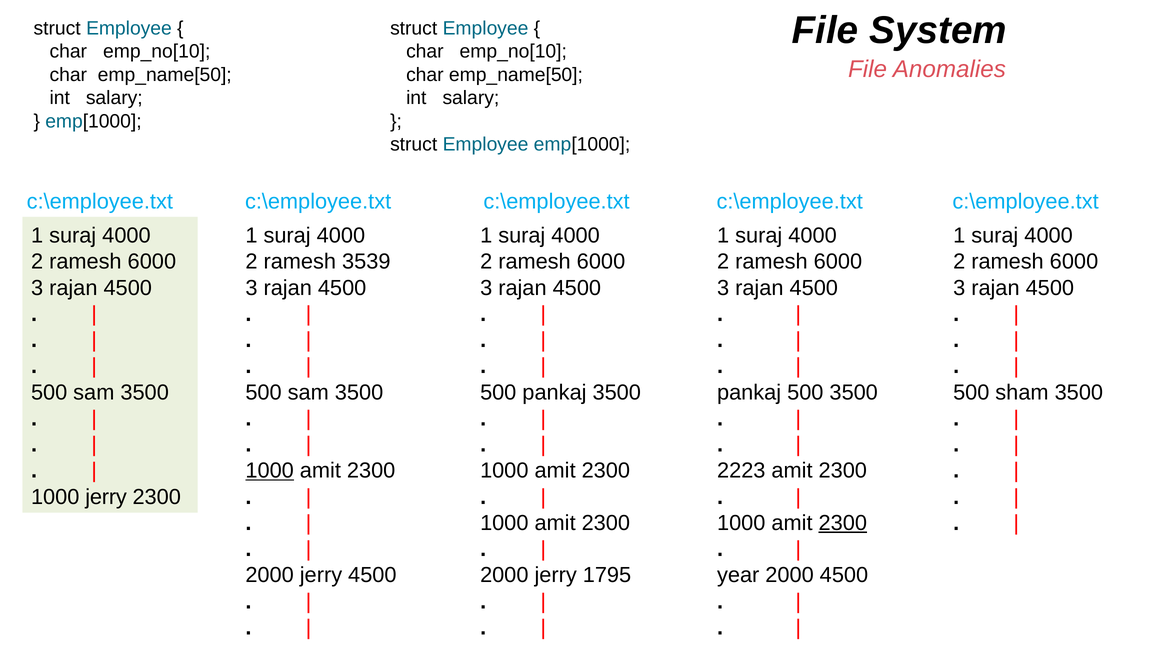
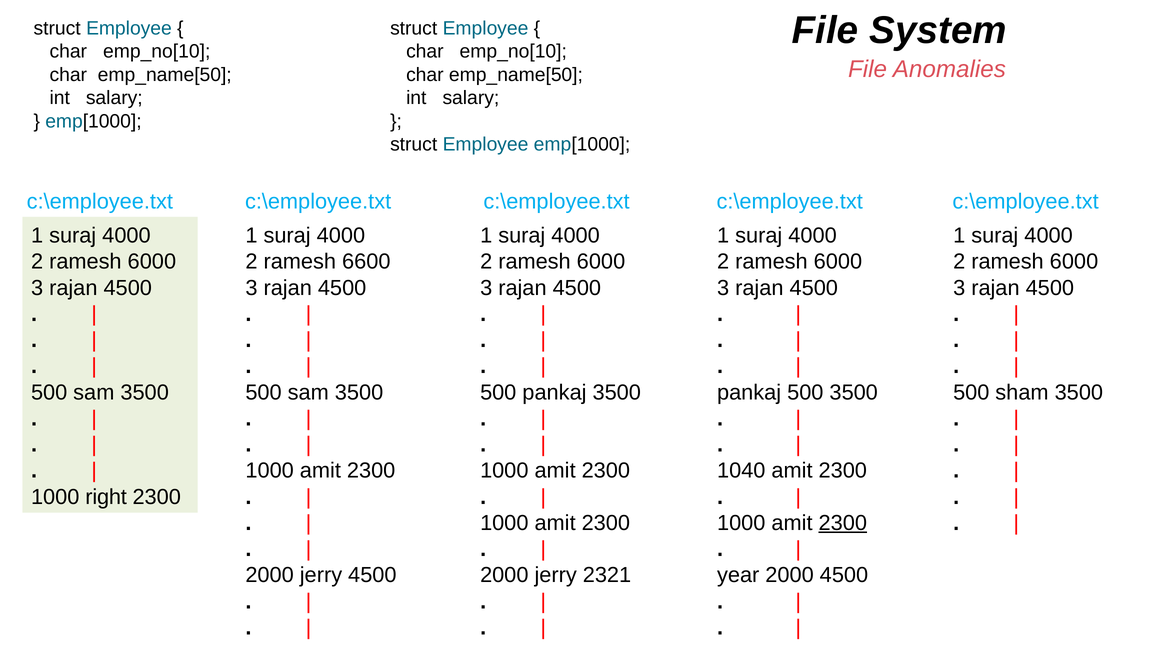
3539: 3539 -> 6600 (366, 262)
1000 underline: present -> none (270, 471)
2223: 2223 -> 1040 (741, 471)
1000 jerry: jerry -> right (106, 497)
1795: 1795 -> 2321 (607, 575)
